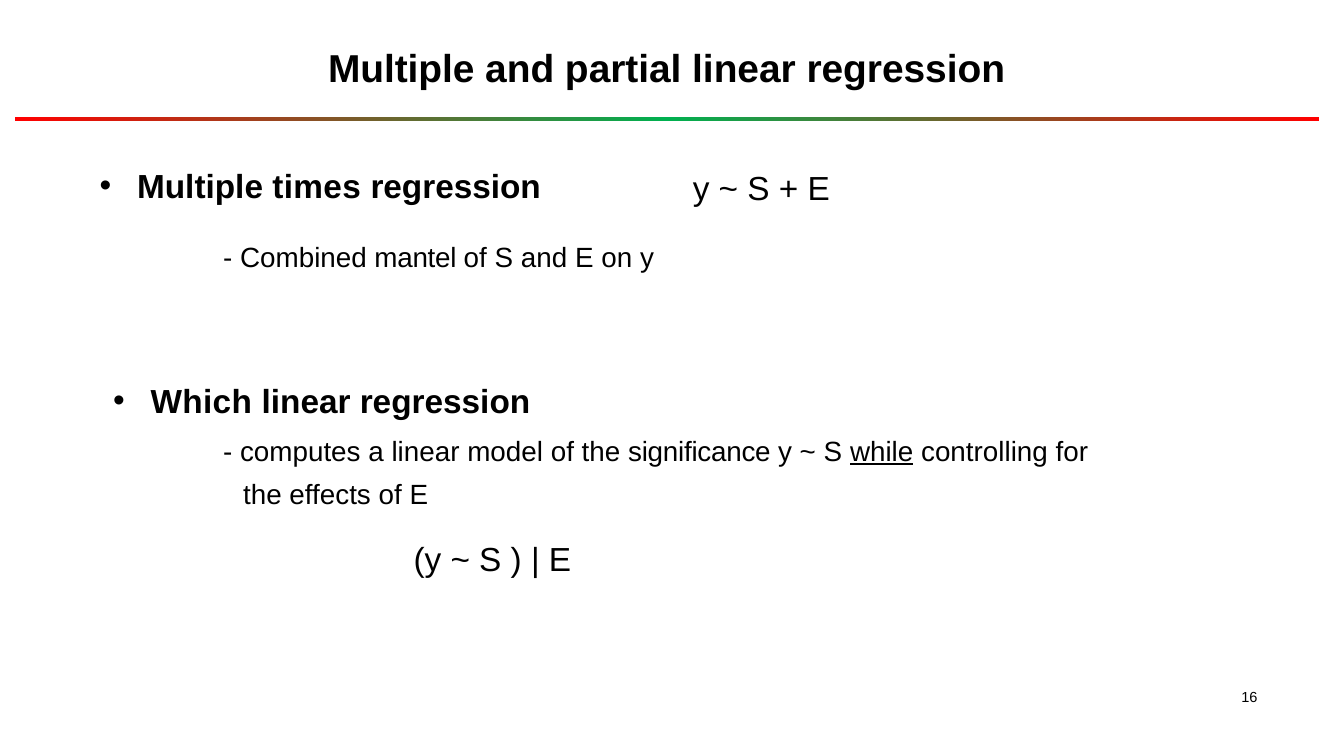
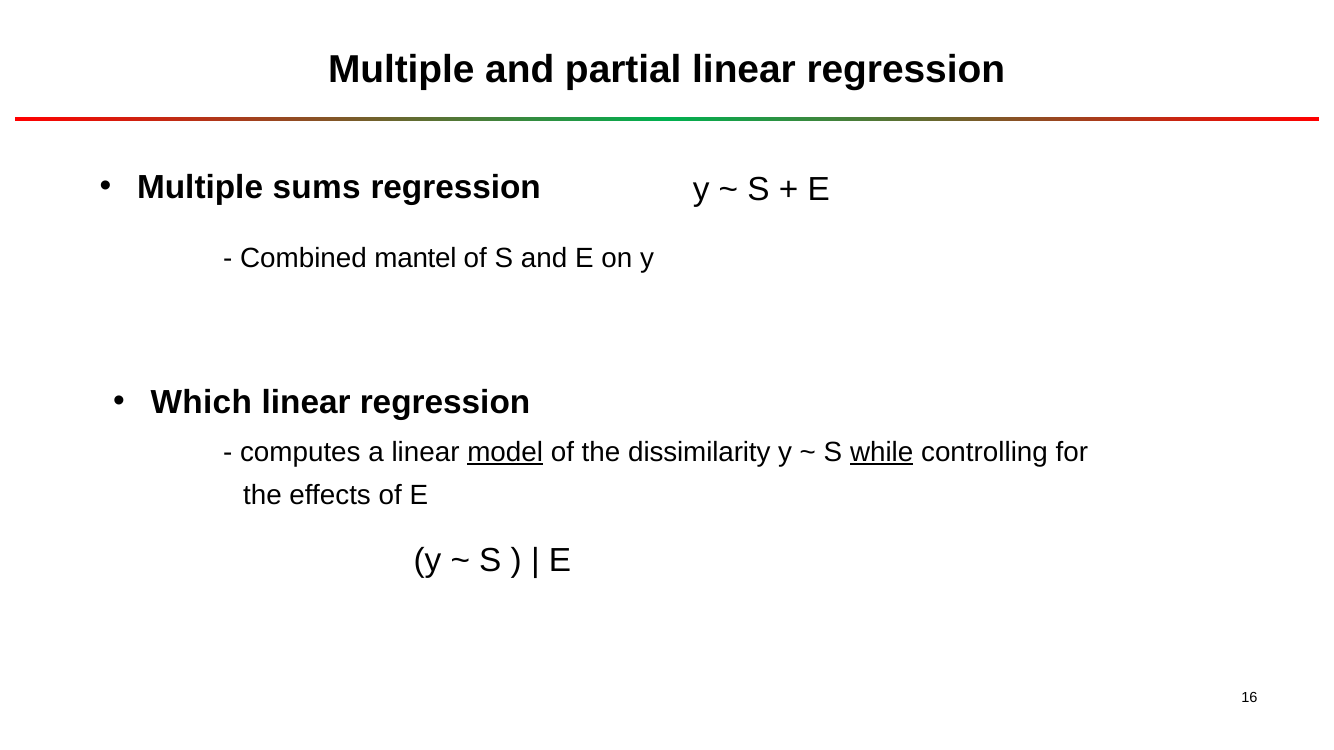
times: times -> sums (317, 188)
model underline: none -> present (505, 452)
significance: significance -> dissimilarity (699, 452)
